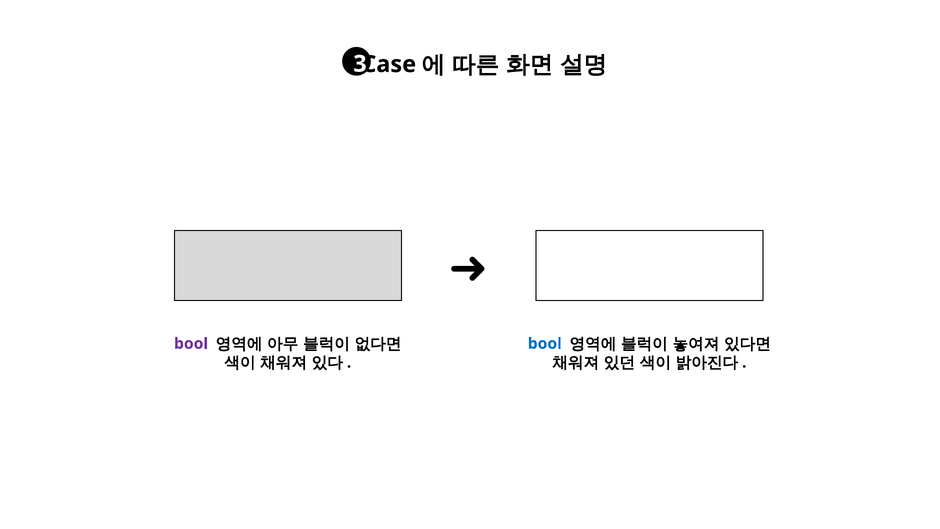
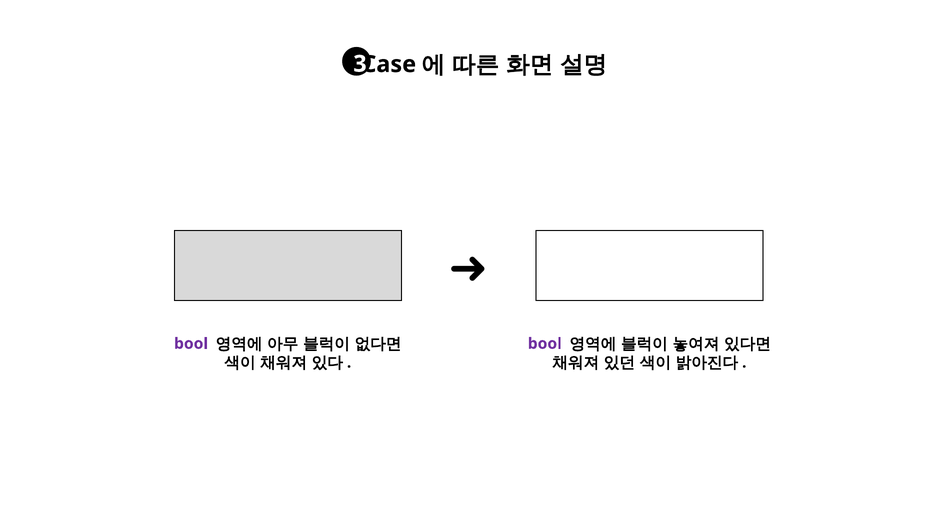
bool colour: blue -> purple (545, 343)
